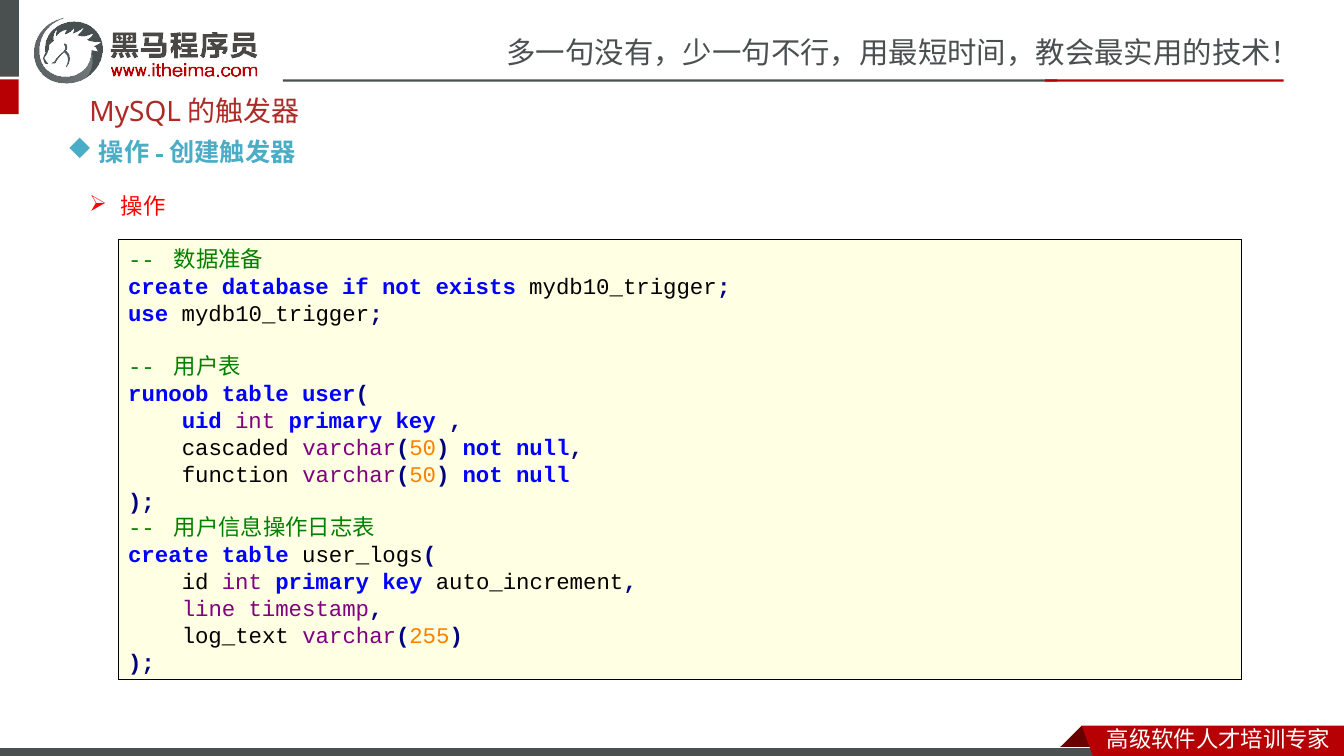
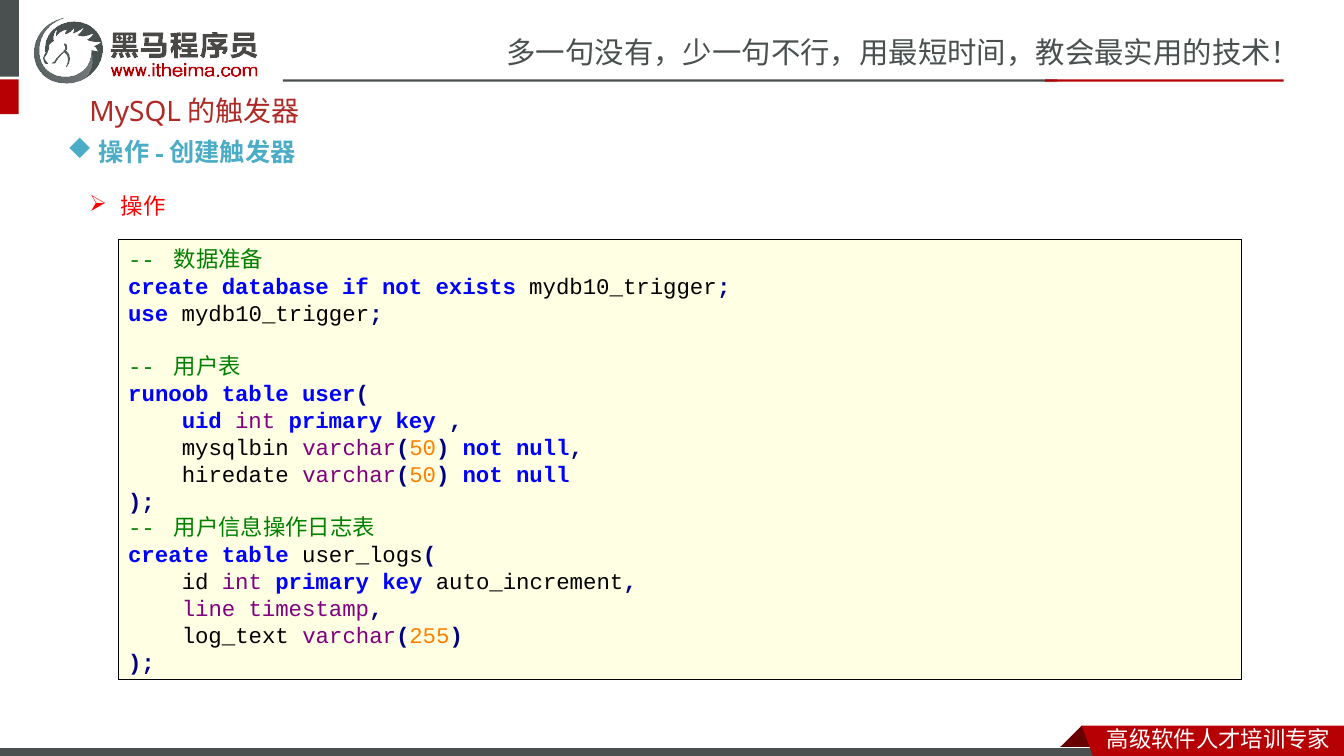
cascaded: cascaded -> mysqlbin (235, 448)
function: function -> hiredate (235, 475)
